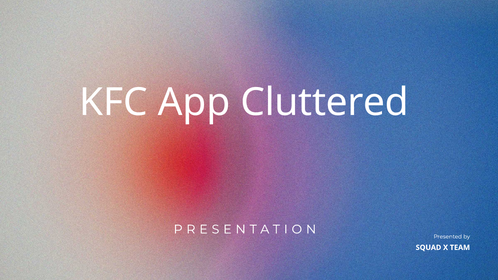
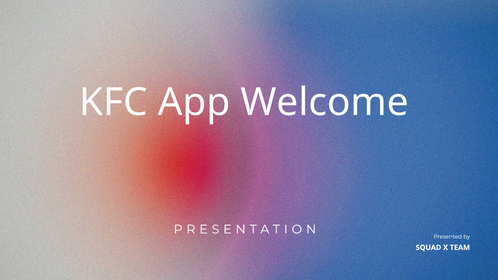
Cluttered: Cluttered -> Welcome (325, 102)
